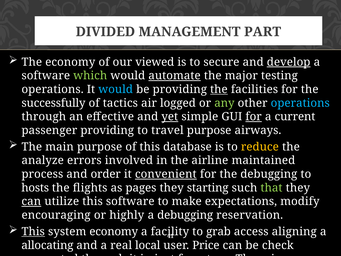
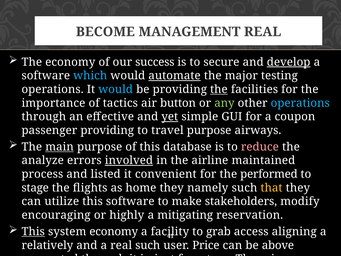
DIVIDED: DIVIDED -> BECOME (105, 32)
MANAGEMENT PART: PART -> REAL (263, 32)
viewed: viewed -> success (155, 62)
which colour: light green -> light blue (90, 76)
successfully: successfully -> importance (53, 103)
logged: logged -> button (178, 103)
for underline: present -> none (254, 117)
current: current -> coupon (295, 117)
main underline: none -> present (60, 147)
reduce colour: yellow -> pink (260, 147)
involved underline: none -> present (129, 160)
order: order -> listed (106, 174)
convenient underline: present -> none (166, 174)
the debugging: debugging -> performed (269, 174)
hosts: hosts -> stage (35, 188)
pages: pages -> home (141, 188)
starting: starting -> namely (208, 188)
that colour: light green -> yellow (272, 188)
can underline: present -> none (31, 201)
expectations: expectations -> stakeholders (241, 201)
a debugging: debugging -> mitigating (185, 215)
allocating: allocating -> relatively (47, 245)
real local: local -> such (148, 245)
check: check -> above (278, 245)
